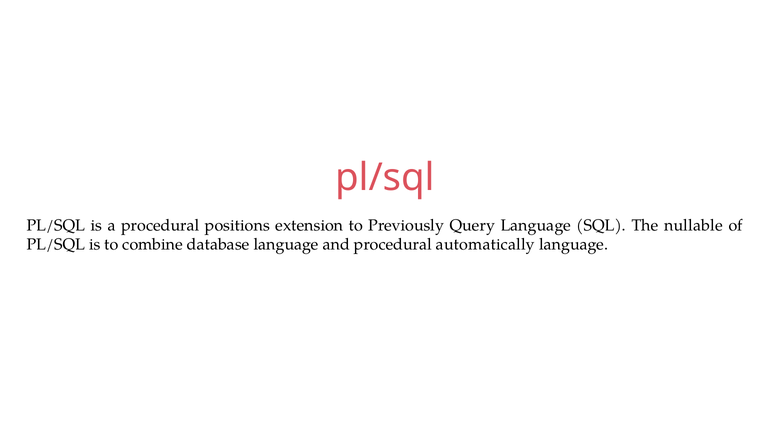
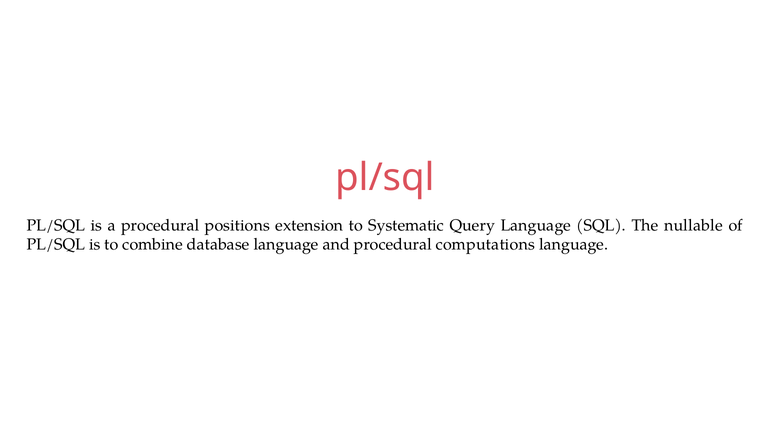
Previously: Previously -> Systematic (406, 225)
automatically: automatically -> computations (485, 245)
